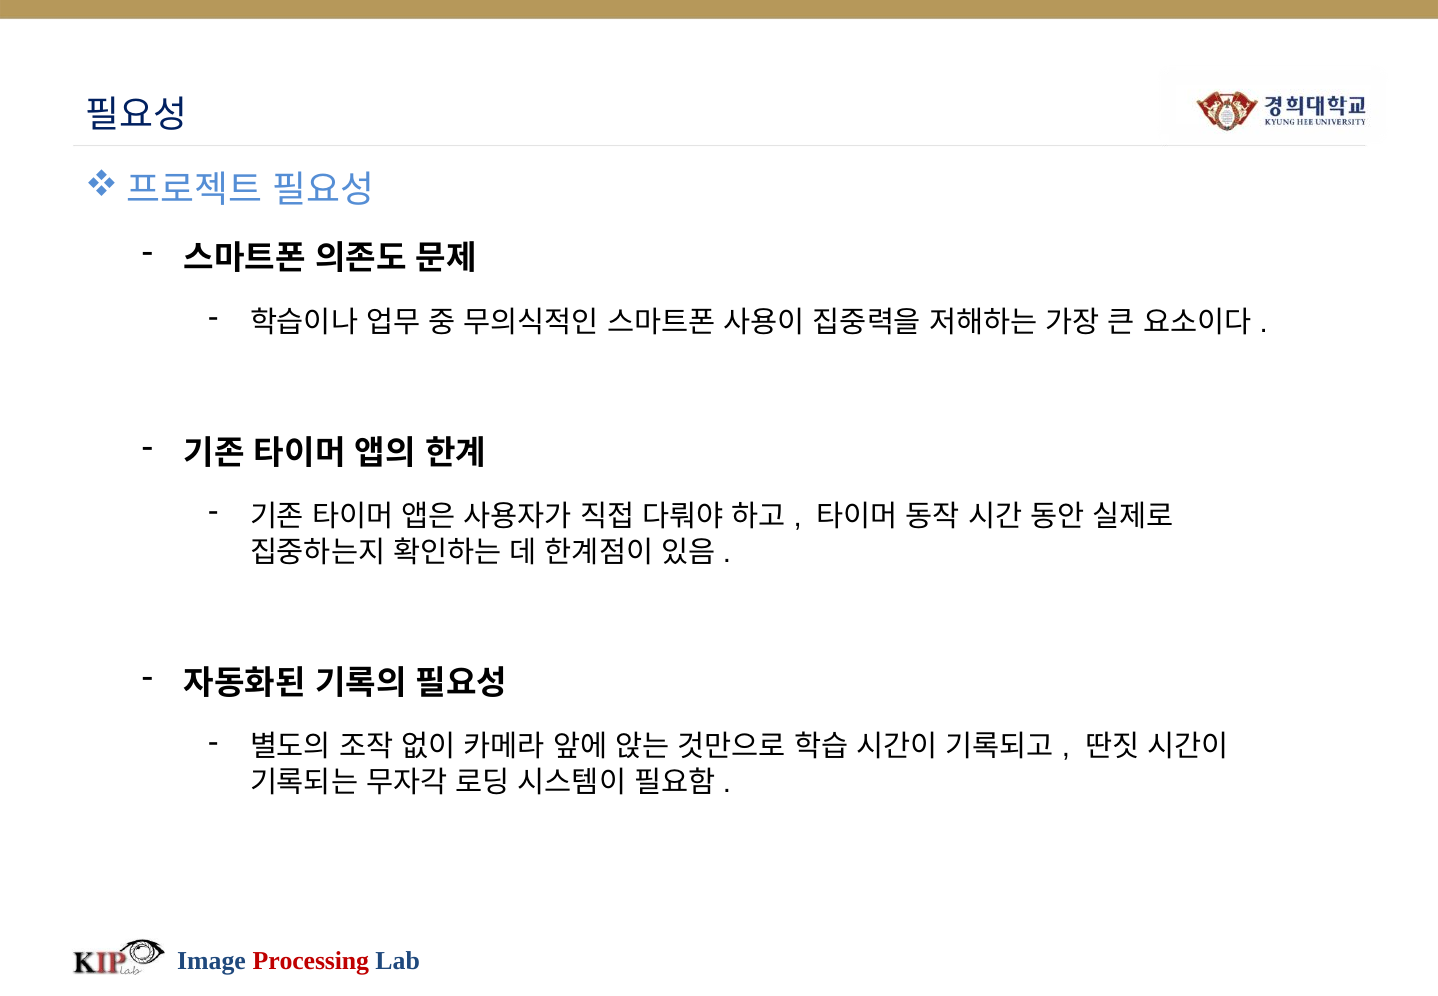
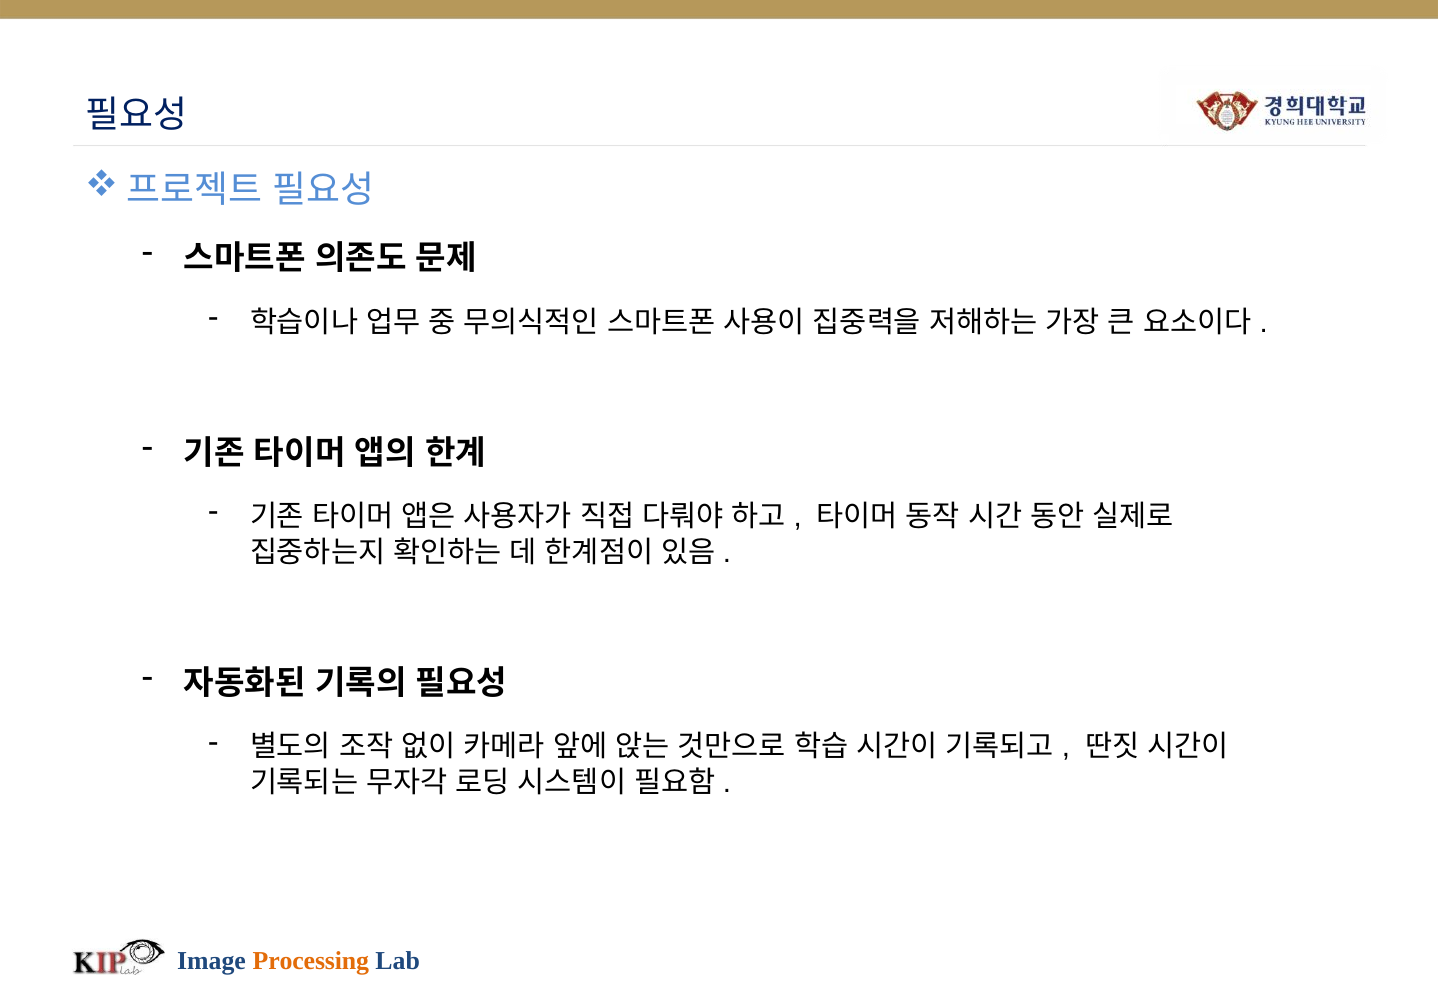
Processing colour: red -> orange (311, 961)
